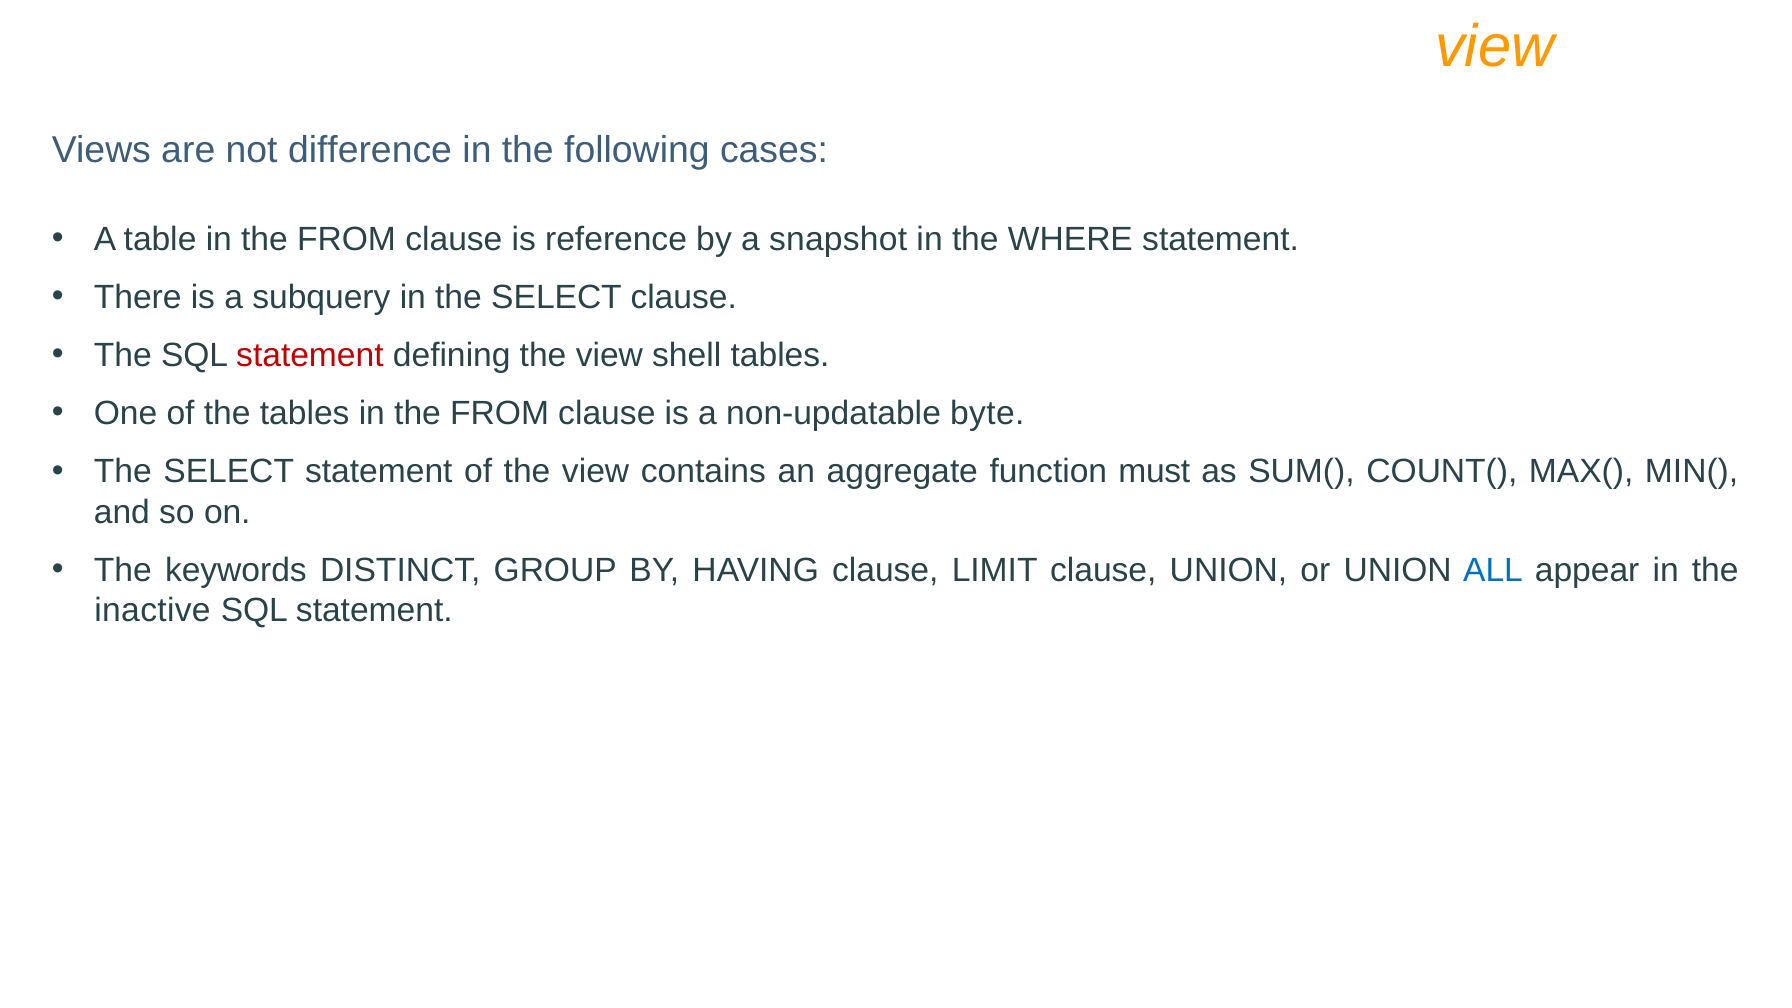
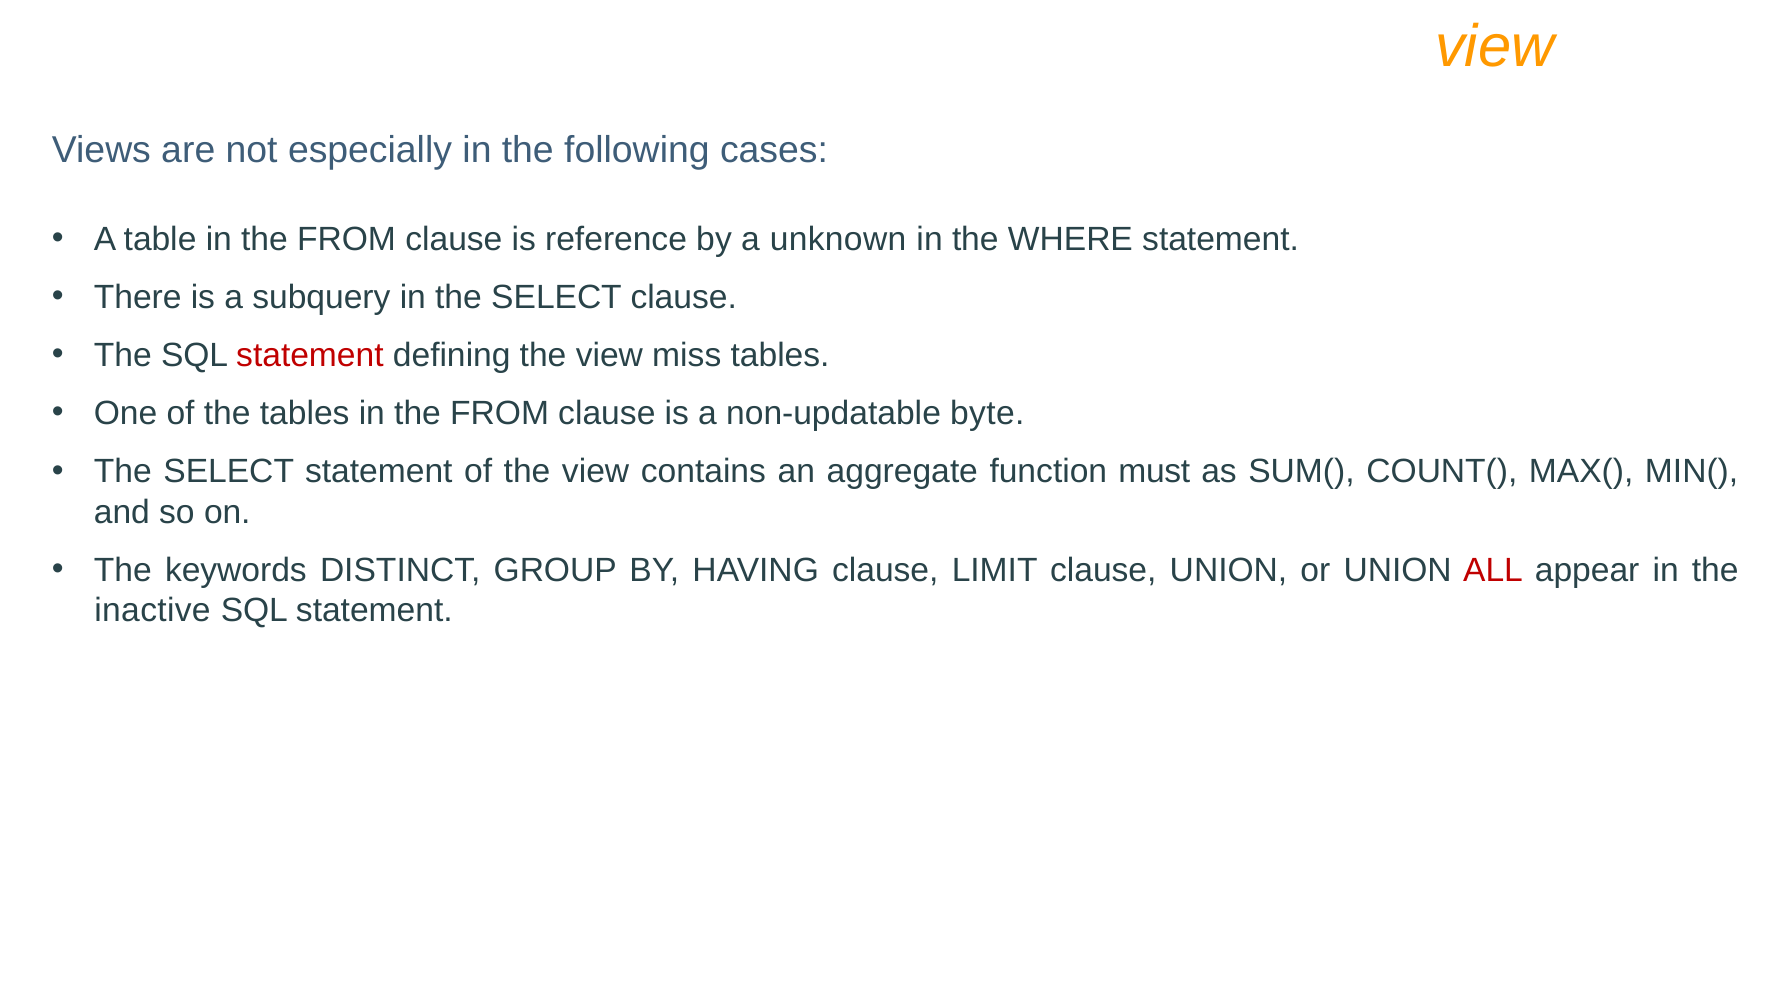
difference: difference -> especially (370, 150)
snapshot: snapshot -> unknown (838, 239)
shell: shell -> miss (687, 355)
ALL colour: blue -> red (1493, 570)
